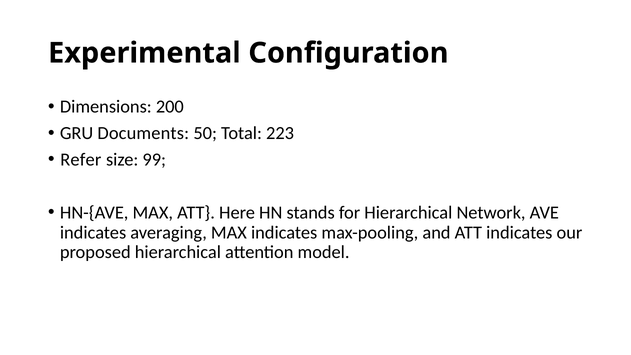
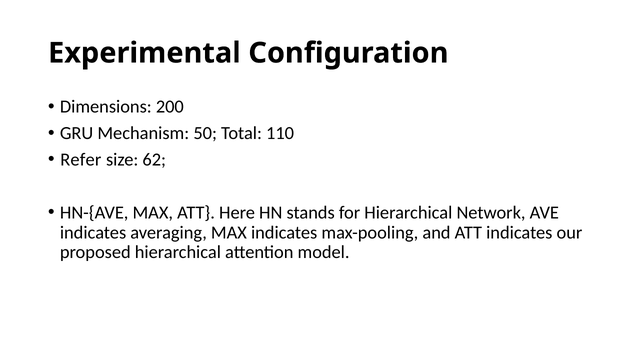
Documents: Documents -> Mechanism (143, 133)
223: 223 -> 110 (280, 133)
99: 99 -> 62 (154, 160)
